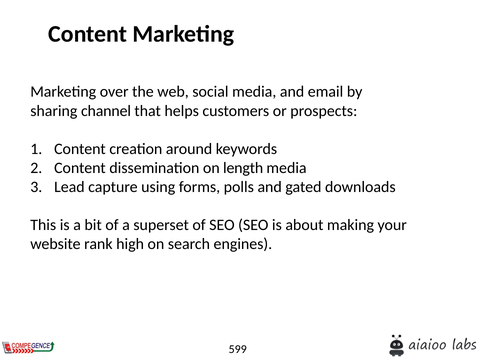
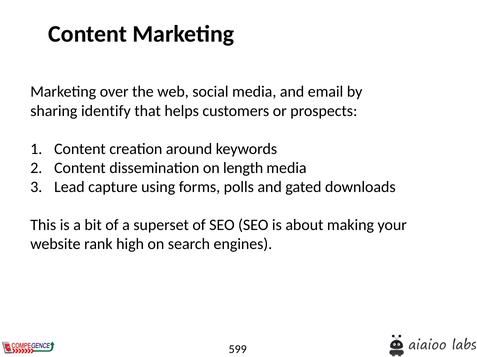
channel: channel -> identify (106, 111)
